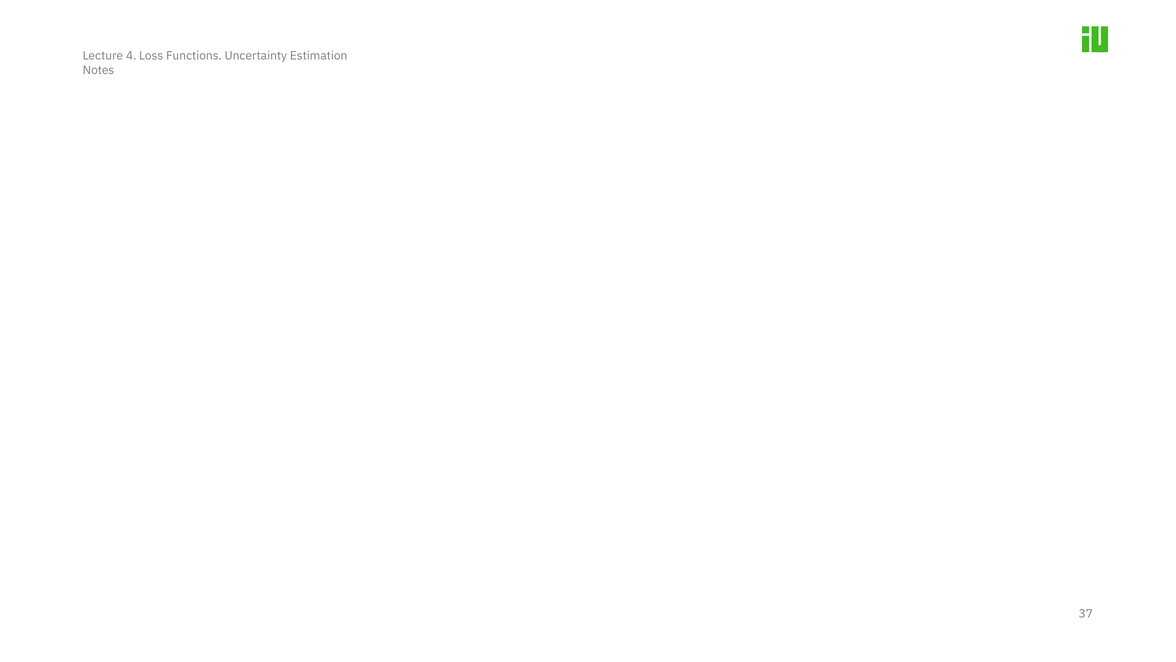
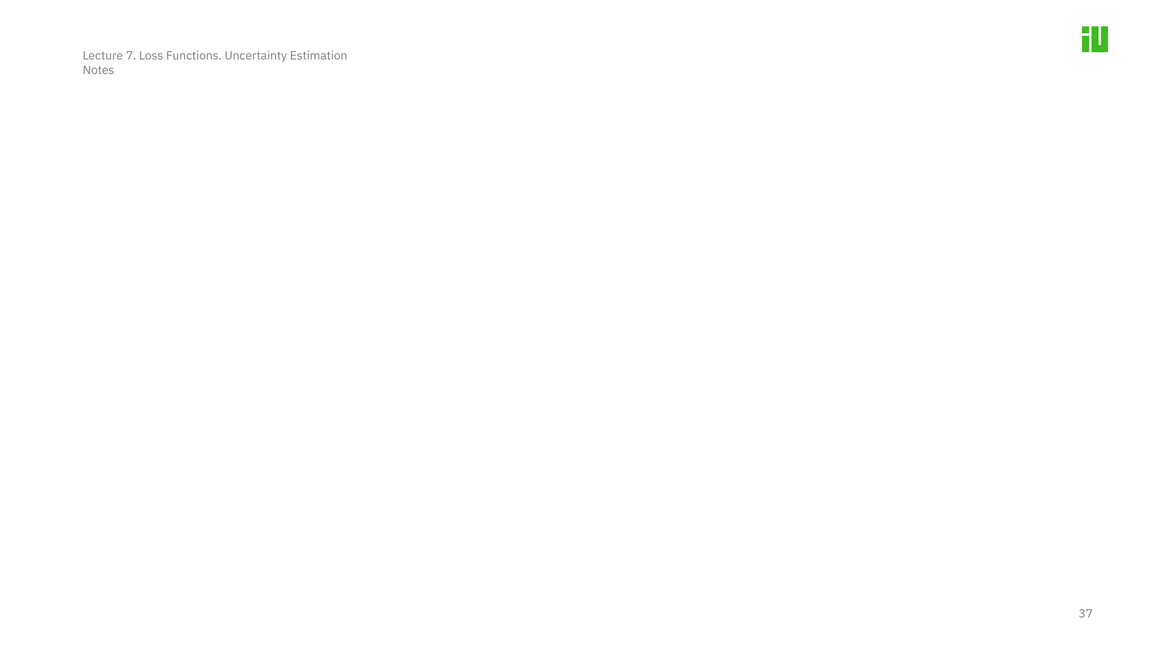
4: 4 -> 7 (131, 56)
